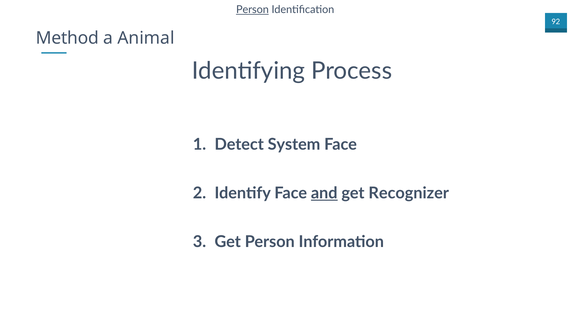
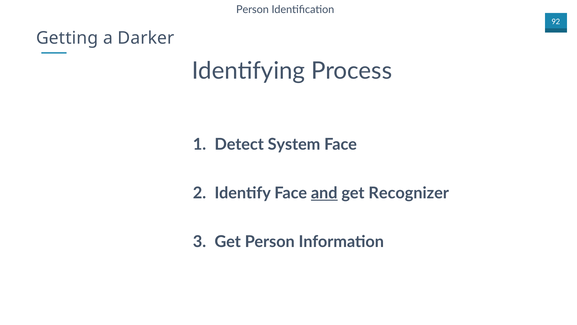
Person underline: present -> none (252, 10)
Method: Method -> Getting (67, 38)
Animal: Animal -> Darker (146, 38)
